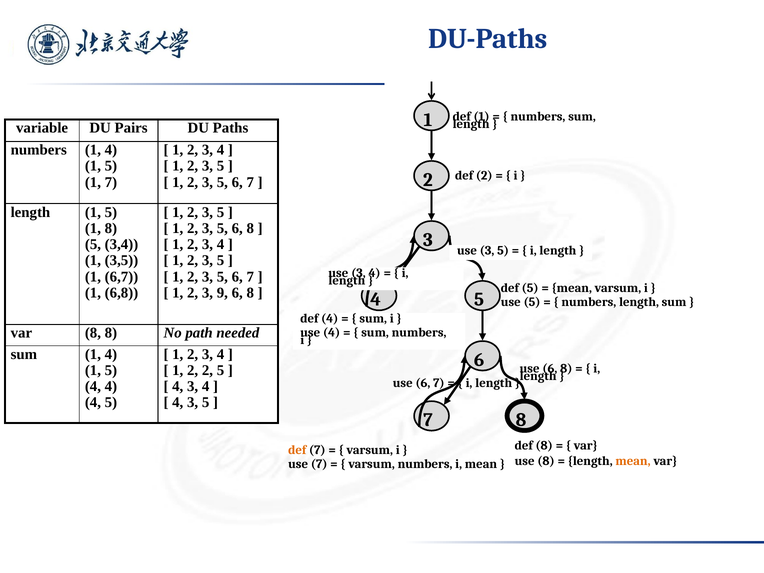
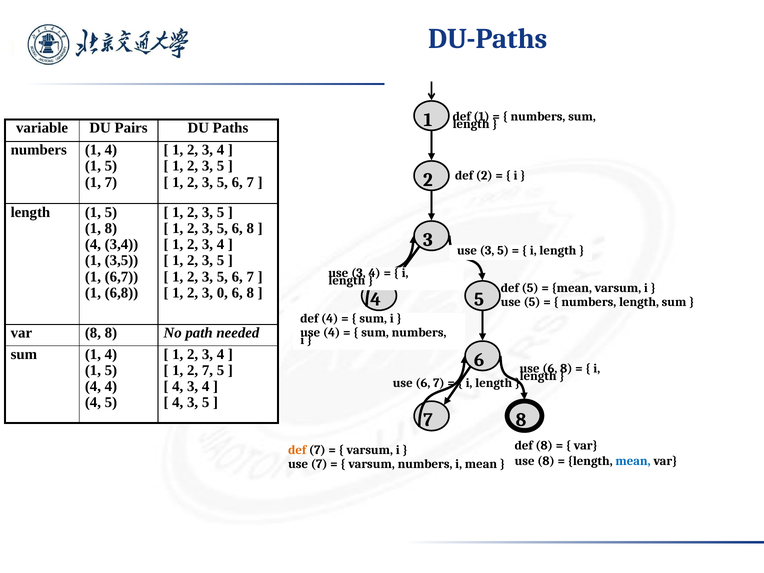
5: 5 -> 4 (93, 244)
9: 9 -> 0 (222, 293)
2 2: 2 -> 7 (207, 370)
mean colour: orange -> blue (633, 461)
